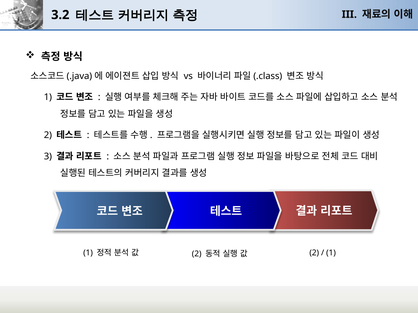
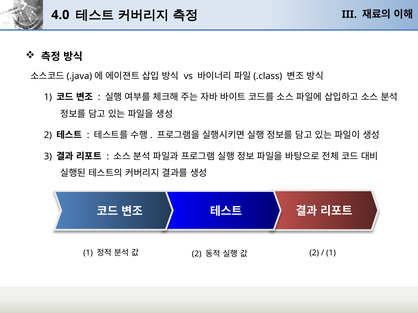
3.2: 3.2 -> 4.0 (60, 15)
